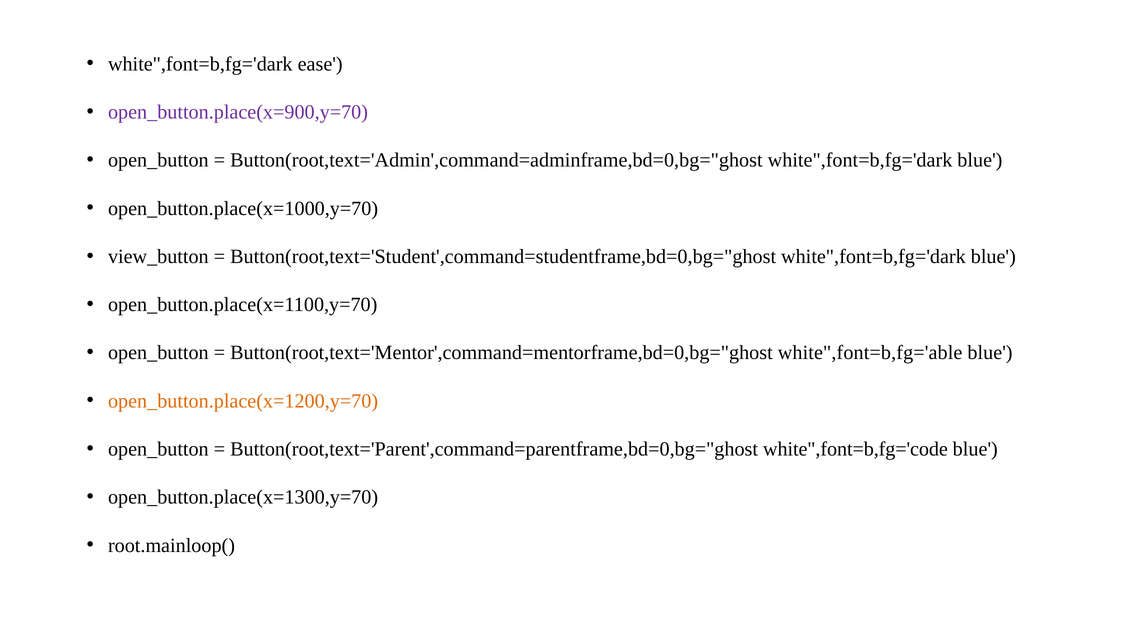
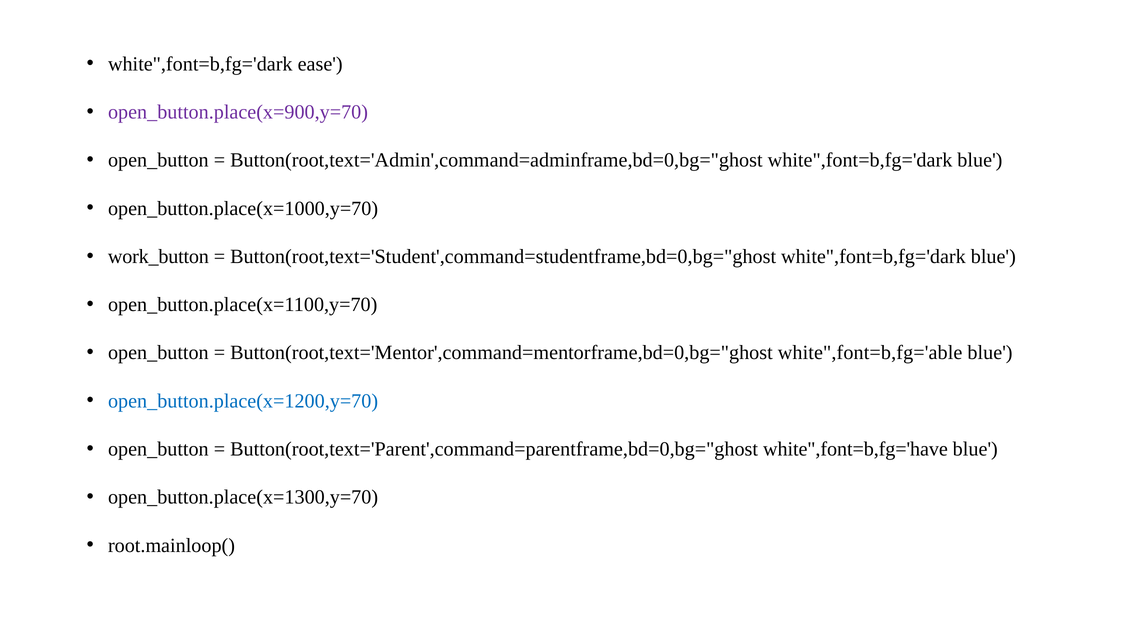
view_button: view_button -> work_button (158, 256)
open_button.place(x=1200,y=70 colour: orange -> blue (243, 401)
white",font=b,fg='code: white",font=b,fg='code -> white",font=b,fg='have (855, 449)
